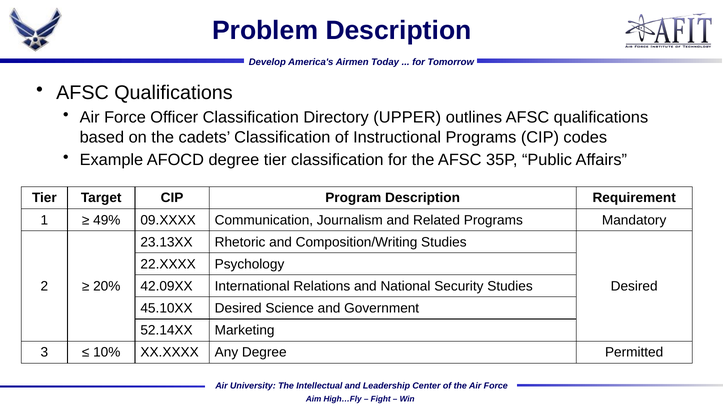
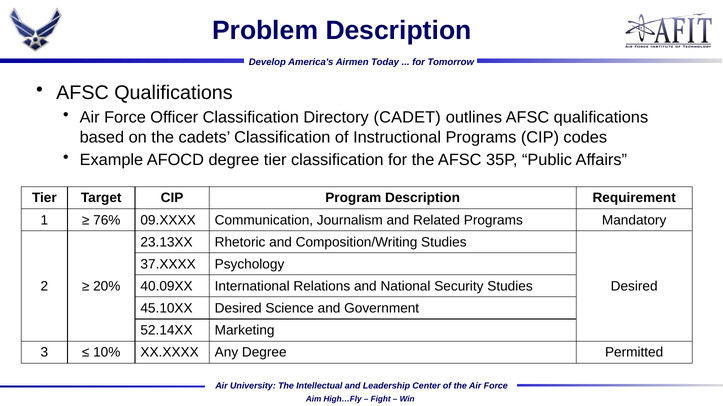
UPPER: UPPER -> CADET (407, 118)
49%: 49% -> 76% (107, 220)
22.XXXX: 22.XXXX -> 37.XXXX (168, 265)
42.09XX: 42.09XX -> 40.09XX (167, 287)
